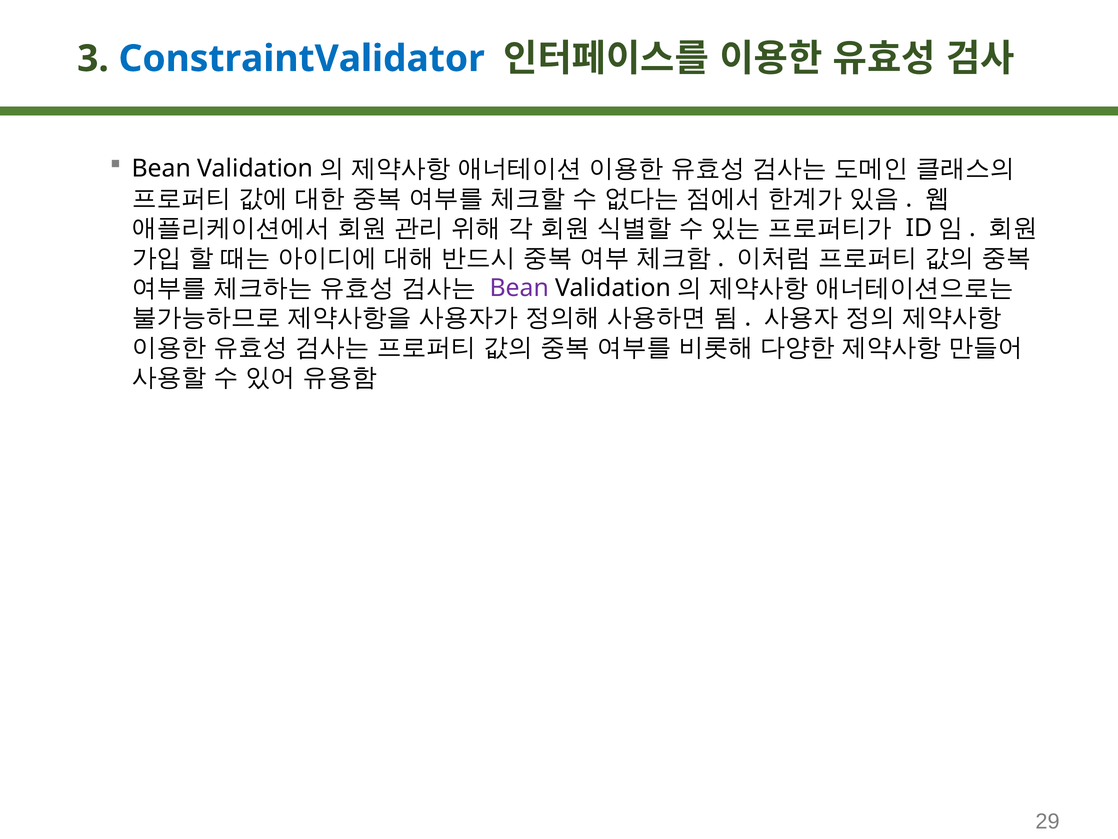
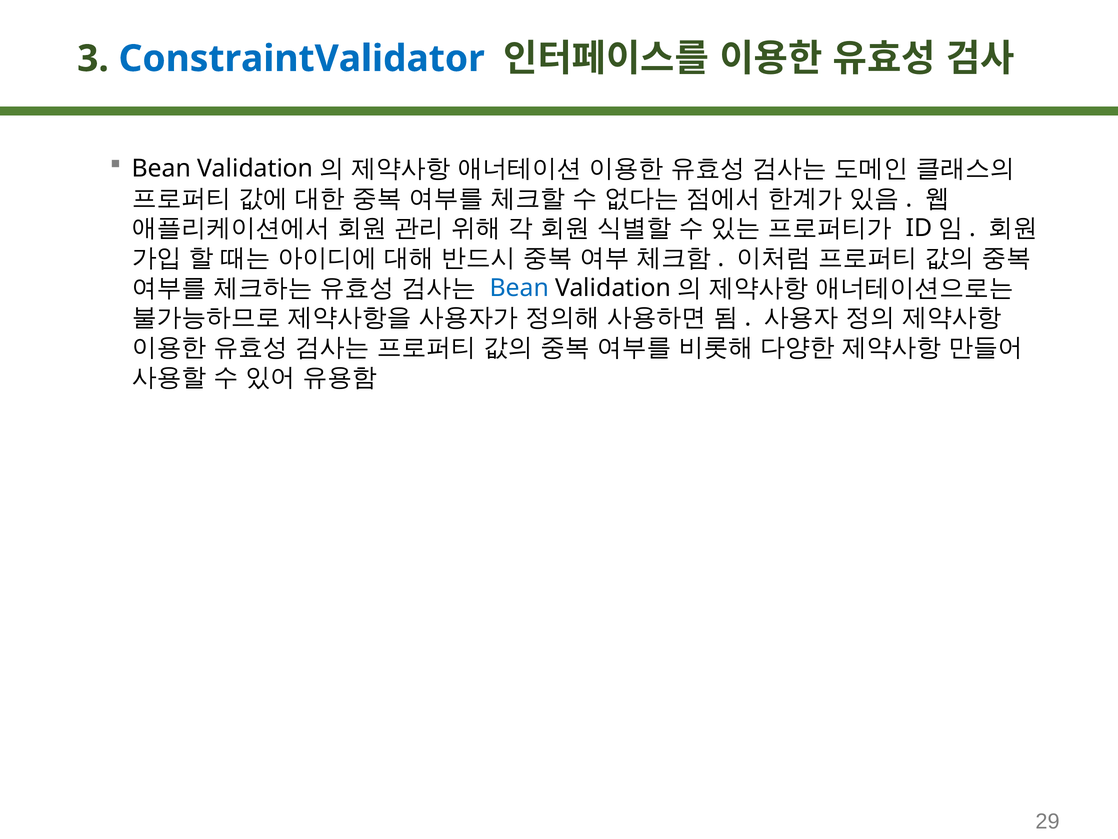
Bean colour: purple -> blue (519, 288)
